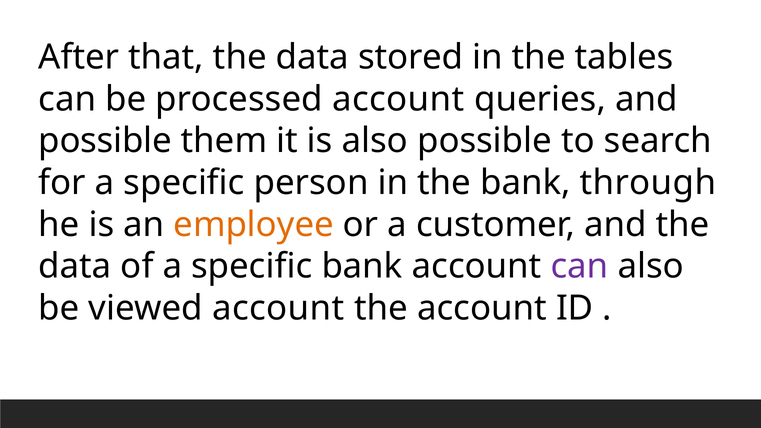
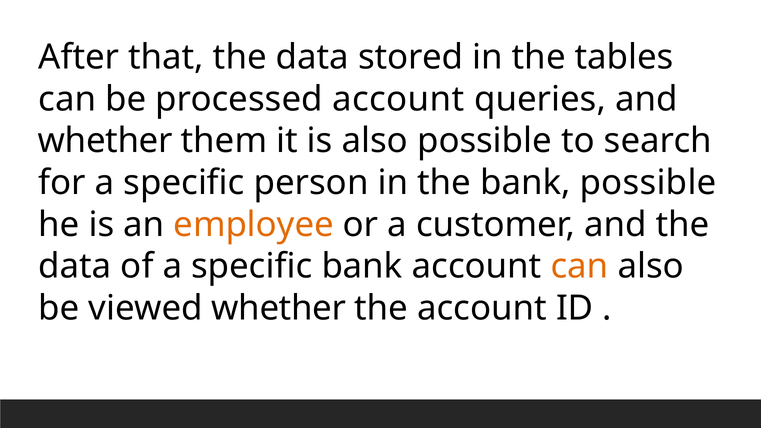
possible: possible -> whether (105, 141)
bank through: through -> possible (648, 183)
can colour: purple -> orange (580, 266)
viewed account: account -> whether (279, 308)
